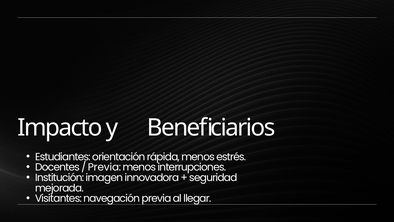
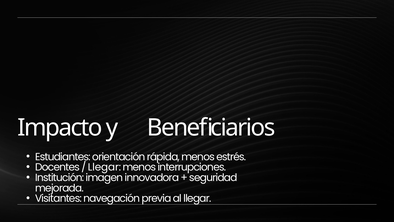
Previa: Previa -> Llegar (105, 167)
